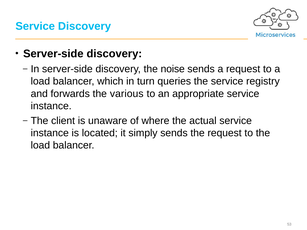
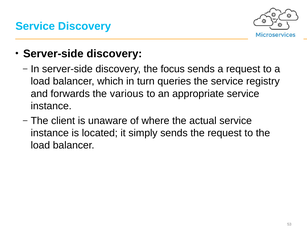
noise: noise -> focus (173, 69)
